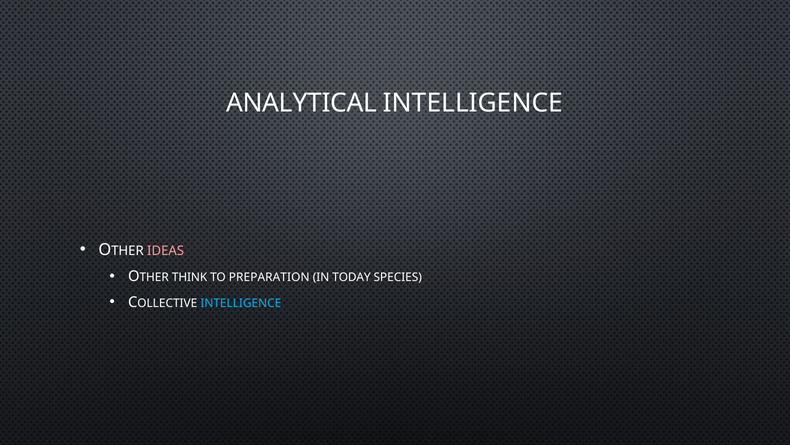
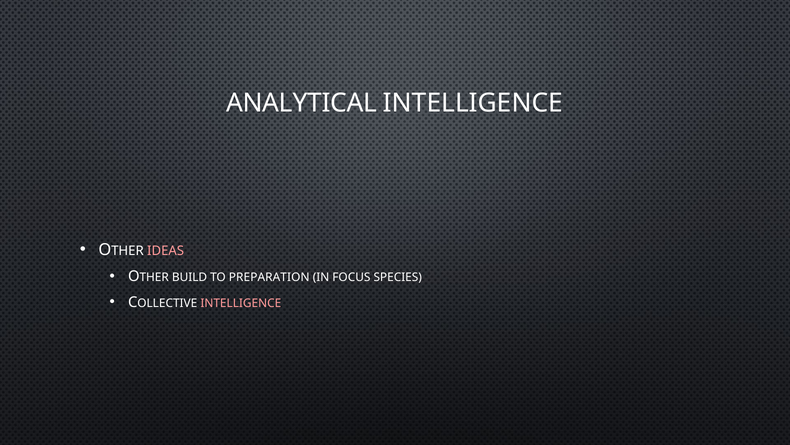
THINK: THINK -> BUILD (190, 277)
TODAY: TODAY -> FOCUS (351, 277)
INTELLIGENCE colour: light blue -> pink (241, 303)
